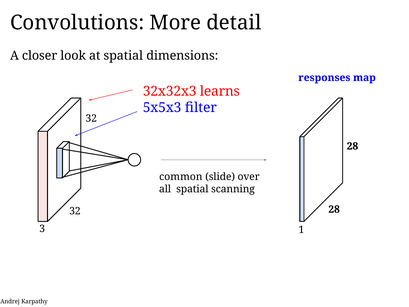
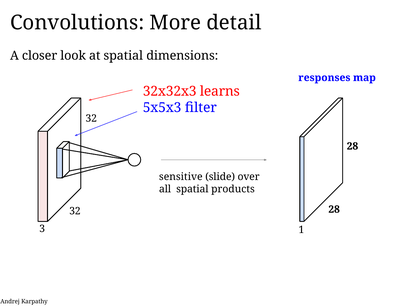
common: common -> sensitive (181, 177)
scanning: scanning -> products (233, 189)
